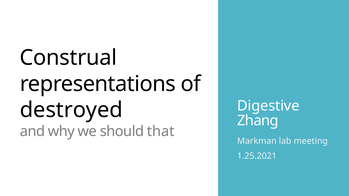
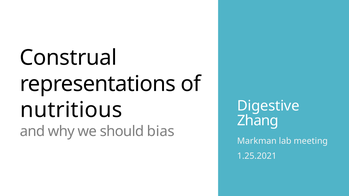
destroyed: destroyed -> nutritious (71, 110)
that: that -> bias (161, 131)
